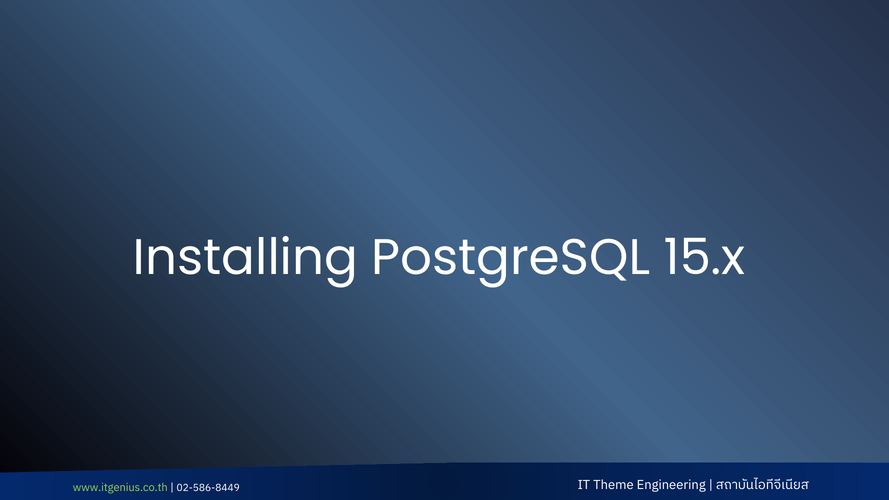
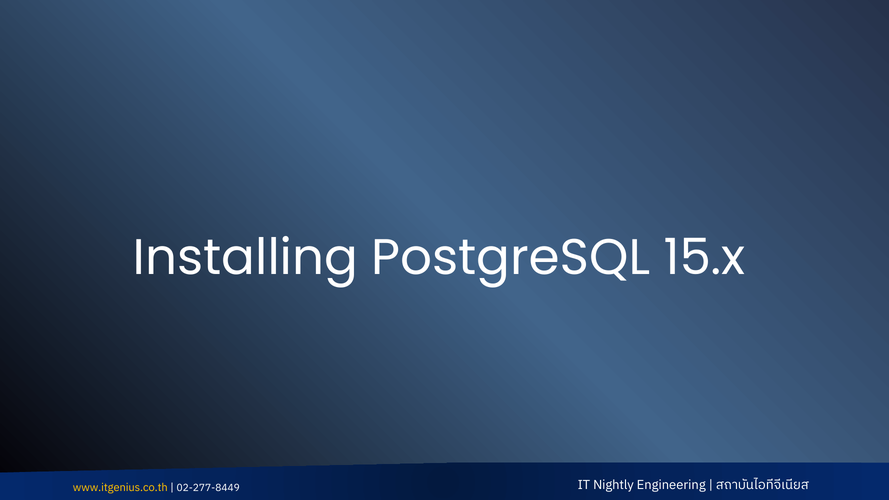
Theme: Theme -> Nightly (613, 485)
www.itgenius.co.th colour: light green -> yellow (120, 487)
02-586-8449: 02-586-8449 -> 02-277-8449 (208, 488)
